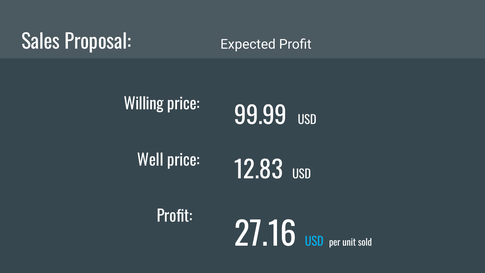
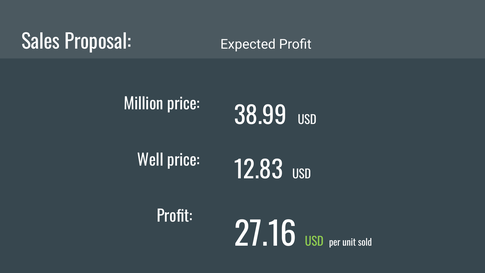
Willing: Willing -> Million (144, 104)
99.99: 99.99 -> 38.99 (260, 116)
USD colour: light blue -> light green (314, 242)
